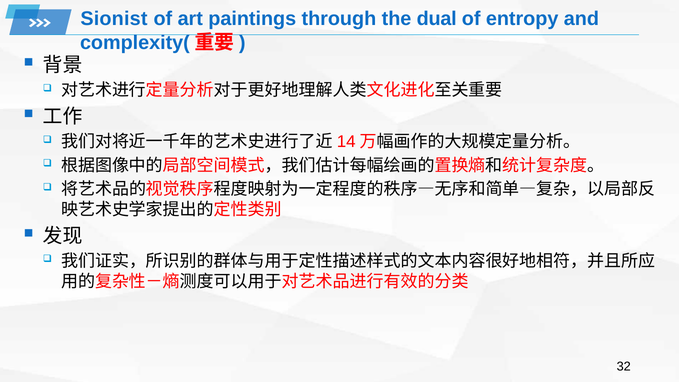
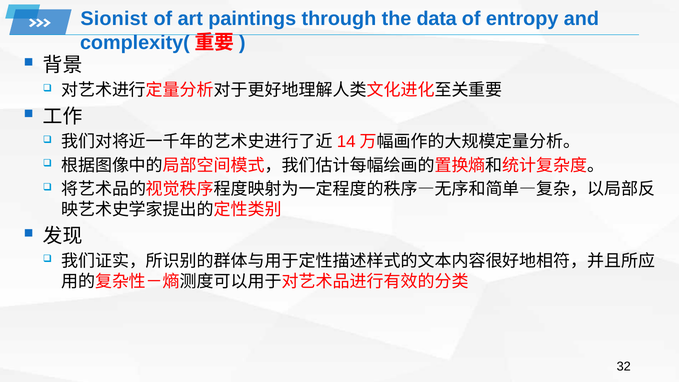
dual: dual -> data (437, 19)
